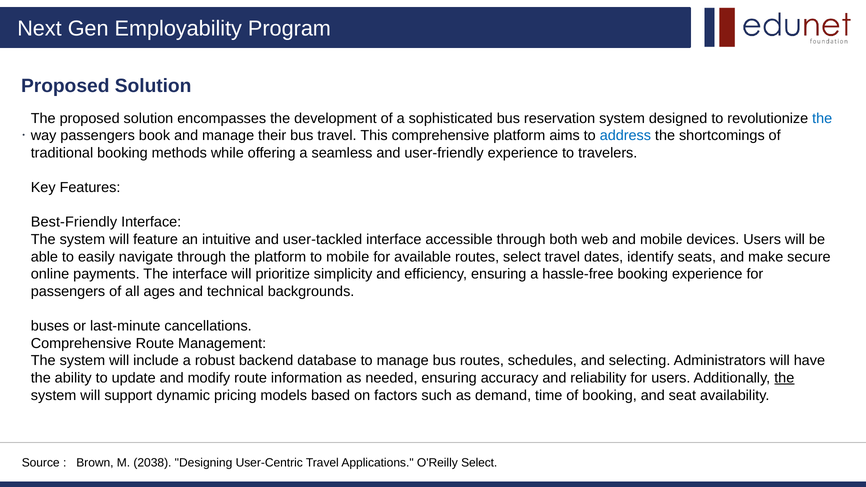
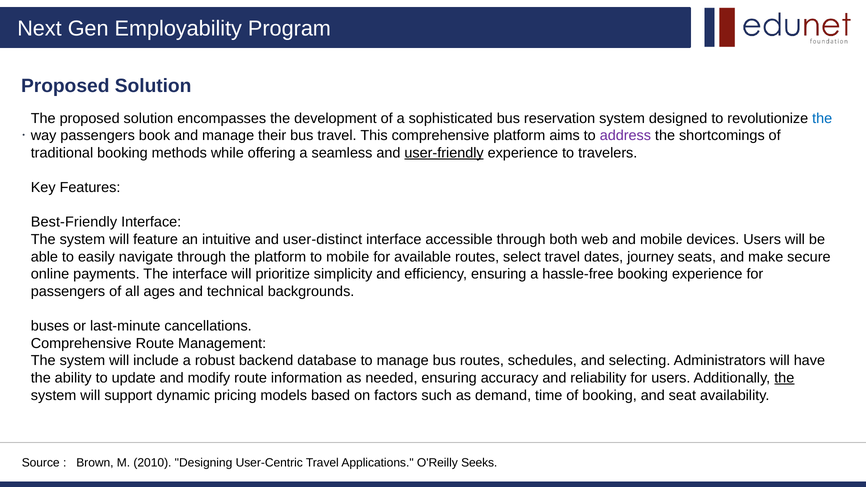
address colour: blue -> purple (625, 136)
user-friendly underline: none -> present (444, 153)
user-tackled: user-tackled -> user-distinct (322, 240)
identify: identify -> journey (651, 257)
2038: 2038 -> 2010 (152, 463)
O'Reilly Select: Select -> Seeks (479, 463)
